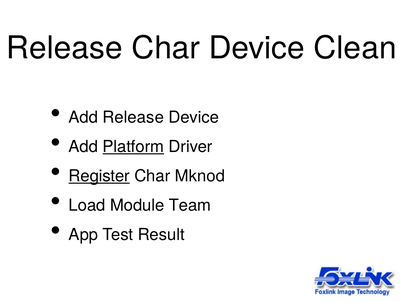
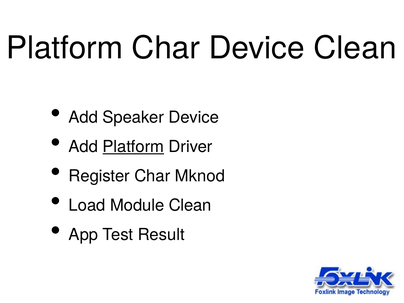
Release: Release -> Platform (65, 48)
Add Release: Release -> Speaker (133, 117)
Register underline: present -> none (99, 176)
Module Team: Team -> Clean (190, 205)
